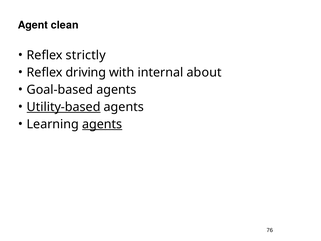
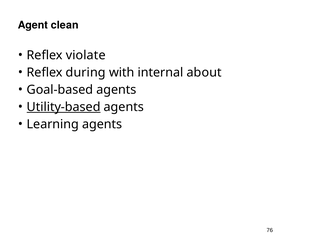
strictly: strictly -> violate (86, 55)
driving: driving -> during (86, 72)
agents underline: present -> none (102, 124)
